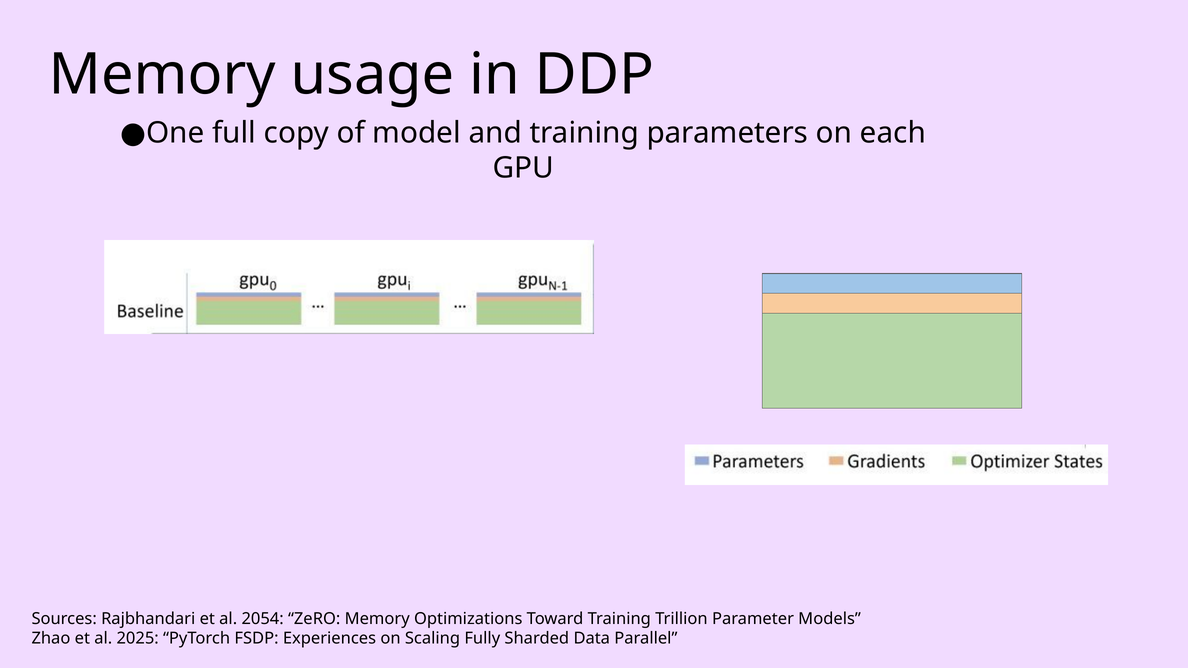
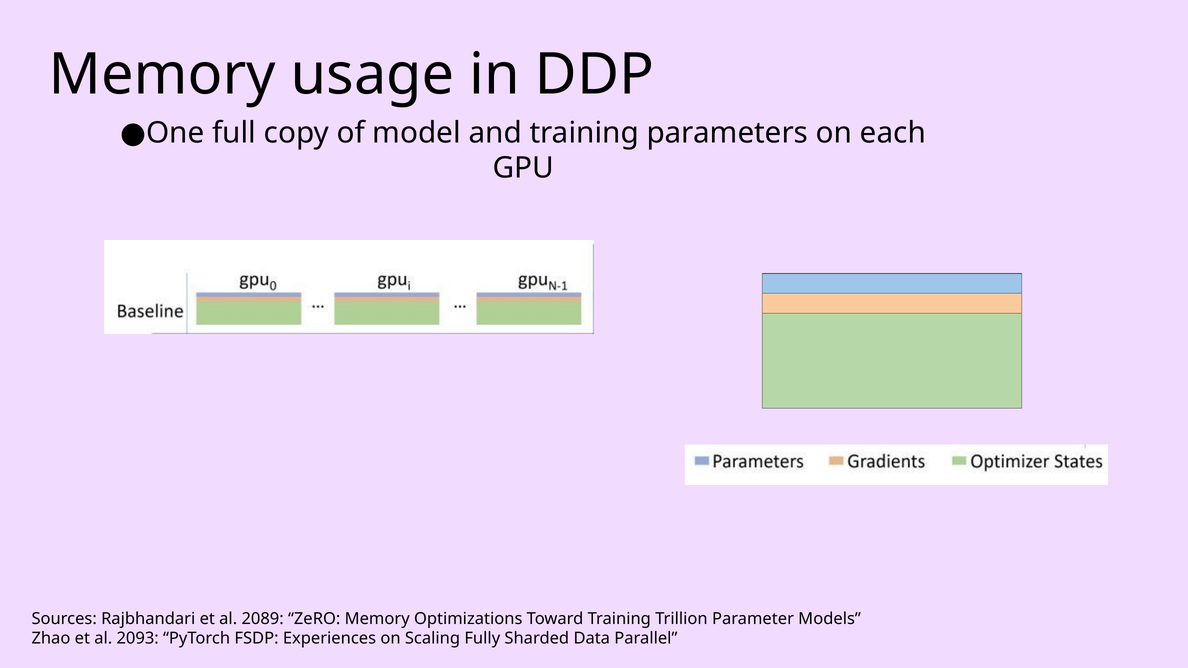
2054: 2054 -> 2089 (263, 619)
2025: 2025 -> 2093 (138, 639)
